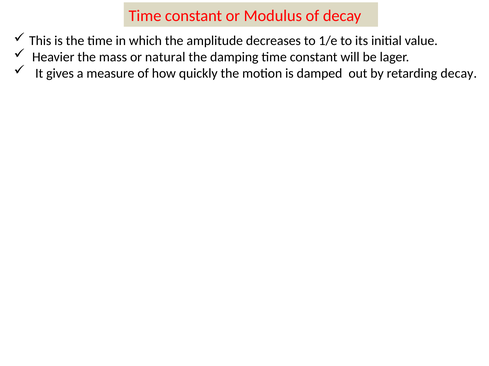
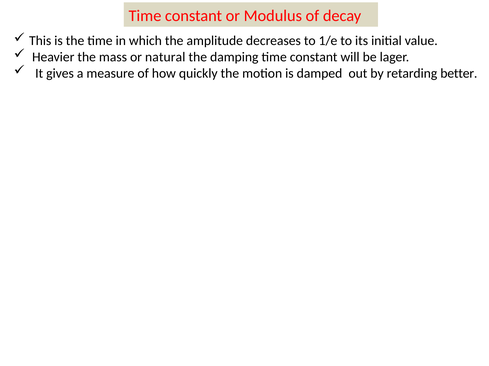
retarding decay: decay -> better (459, 73)
